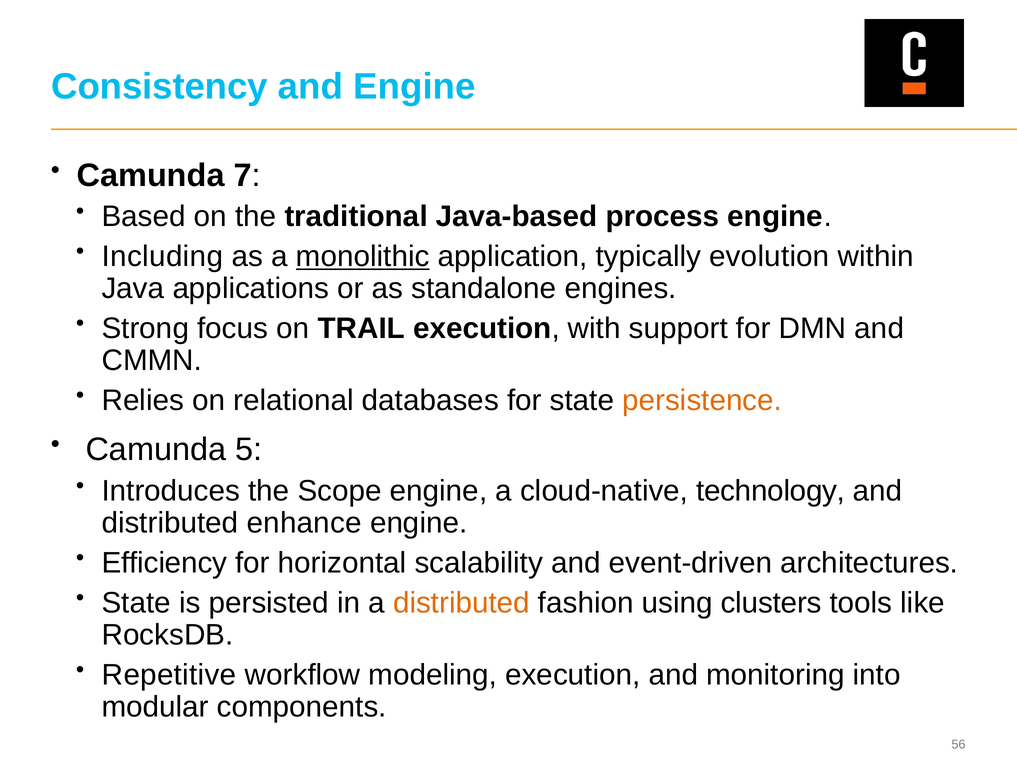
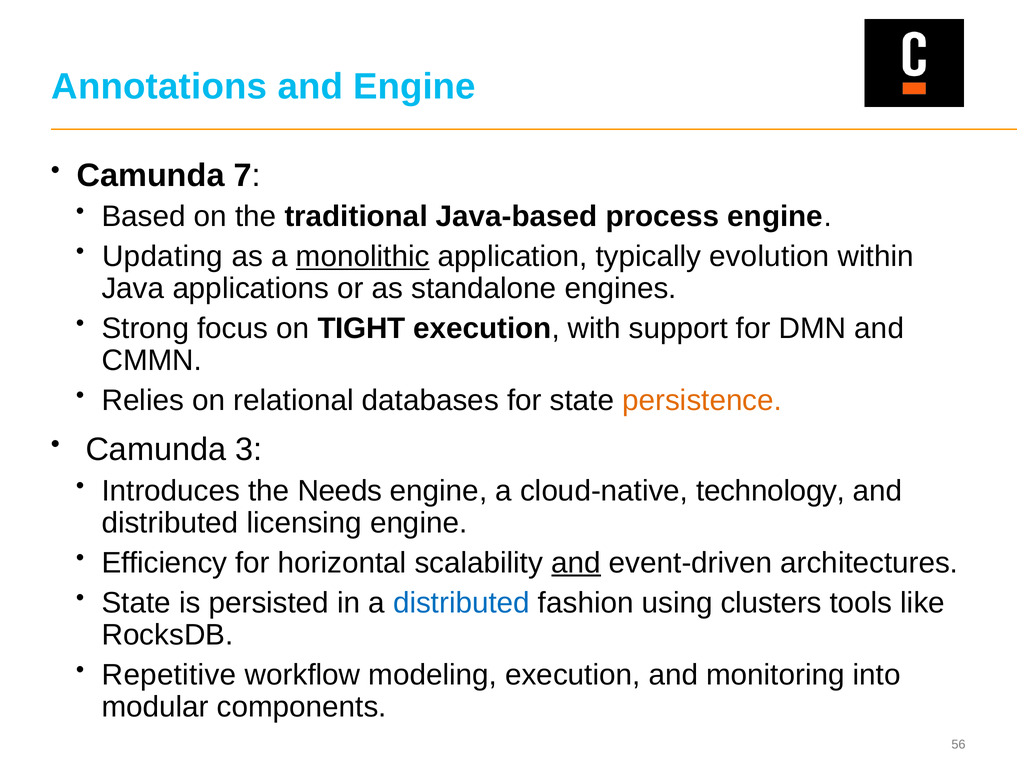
Consistency: Consistency -> Annotations (159, 87)
Including: Including -> Updating (162, 256)
TRAIL: TRAIL -> TIGHT (361, 328)
5: 5 -> 3 (249, 450)
Scope: Scope -> Needs (340, 491)
enhance: enhance -> licensing (304, 523)
and underline: none -> present (576, 563)
distributed colour: orange -> blue (461, 603)
